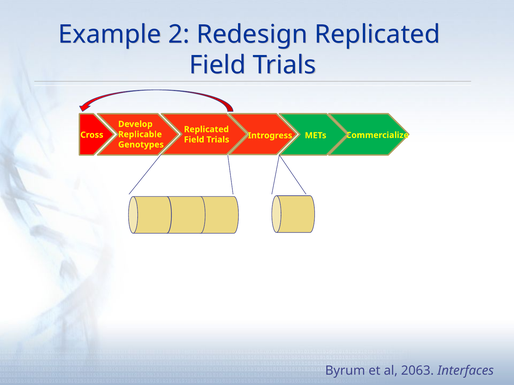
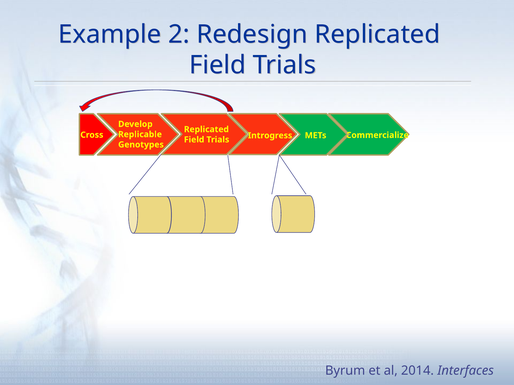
2063: 2063 -> 2014 (417, 371)
